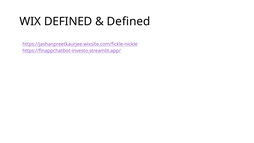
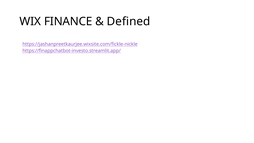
WIX DEFINED: DEFINED -> FINANCE (68, 21)
